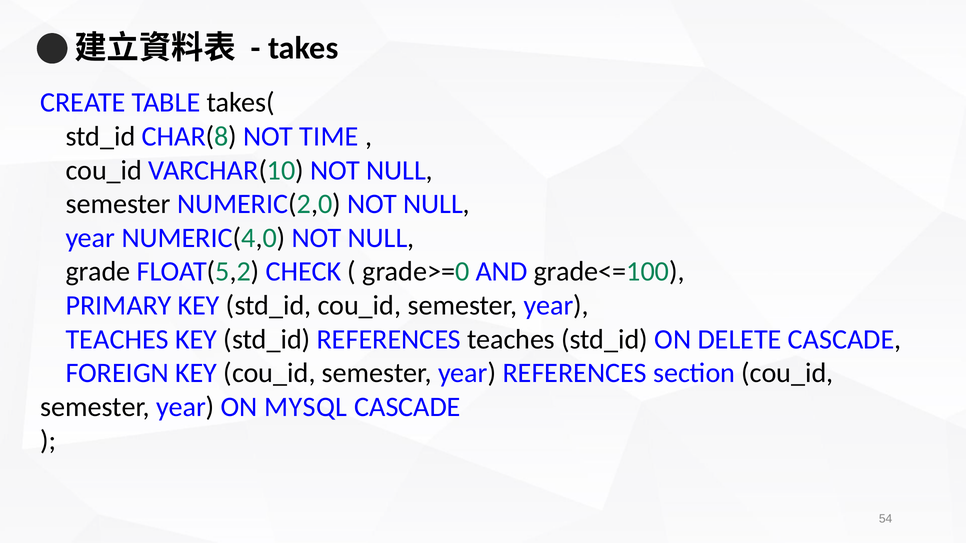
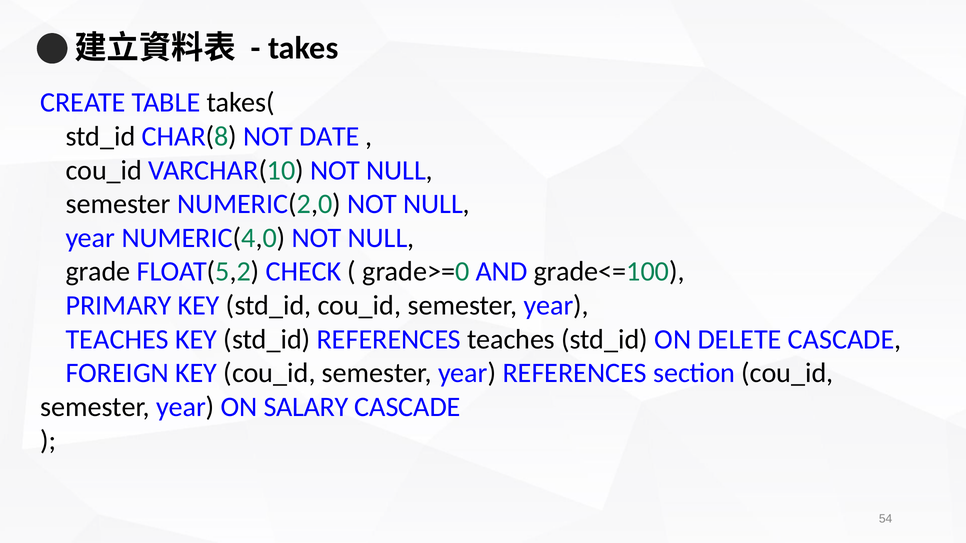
TIME: TIME -> DATE (329, 137)
MYSQL: MYSQL -> SALARY (306, 407)
